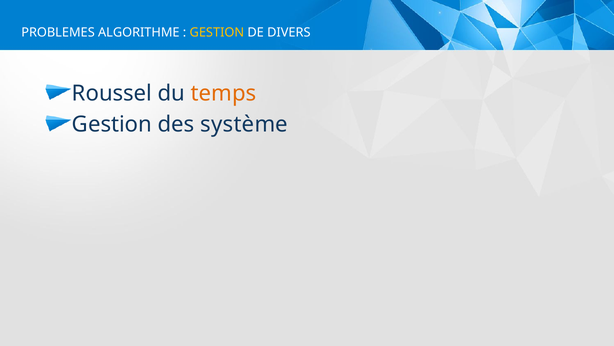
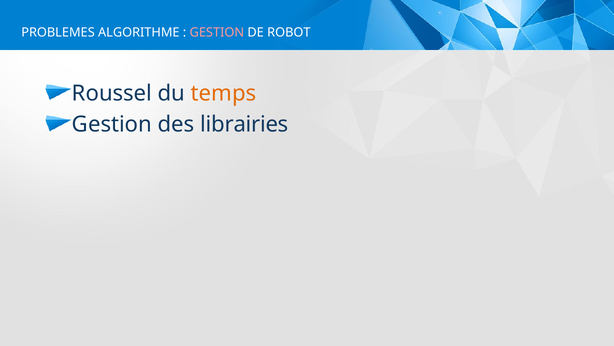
GESTION colour: yellow -> pink (217, 33)
DIVERS: DIVERS -> ROBOT (289, 33)
système: système -> librairies (244, 124)
